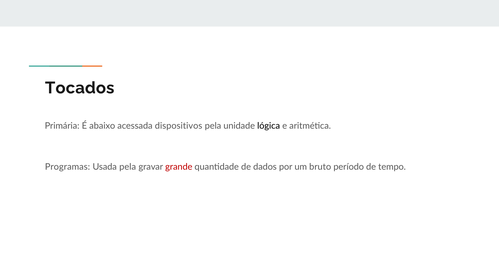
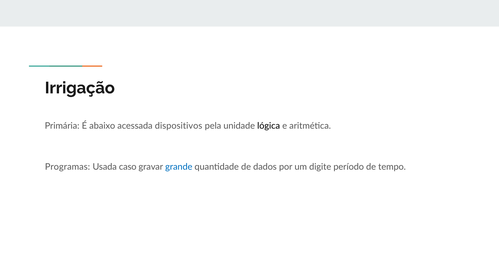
Tocados: Tocados -> Irrigação (80, 88)
Usada pela: pela -> caso (128, 167)
grande colour: red -> blue (179, 167)
bruto: bruto -> digite (320, 167)
